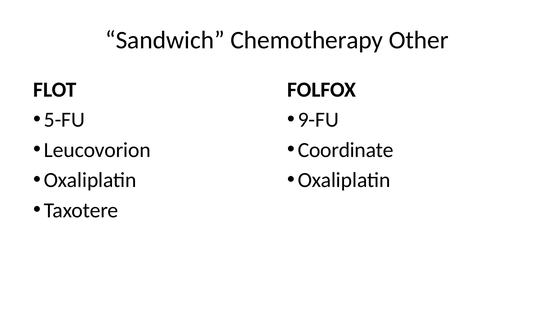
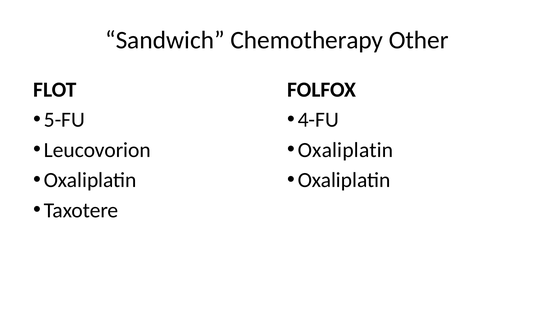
9-FU: 9-FU -> 4-FU (318, 120)
Coordinate: Coordinate -> Oxaliplatin (346, 150)
